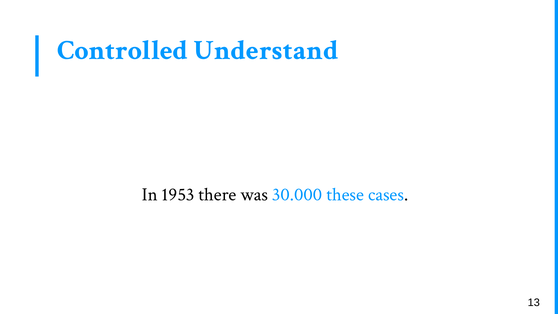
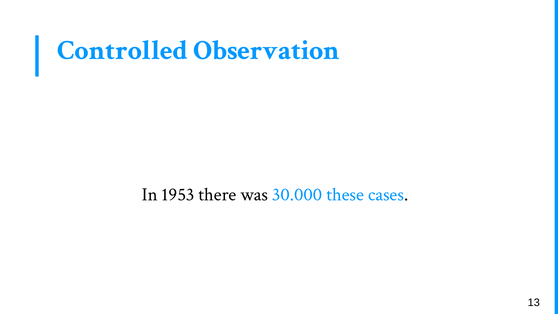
Understand: Understand -> Observation (266, 50)
